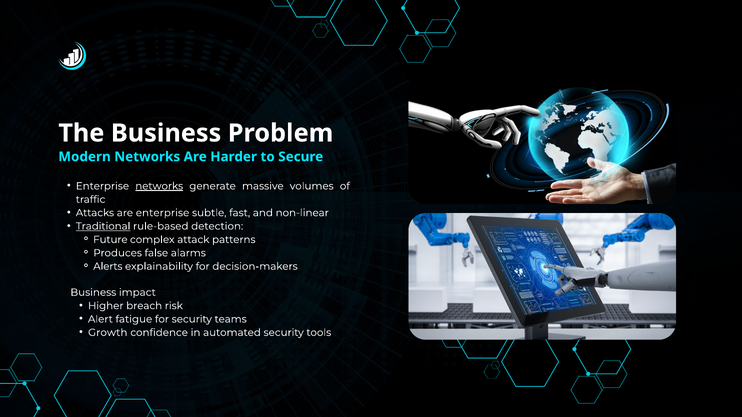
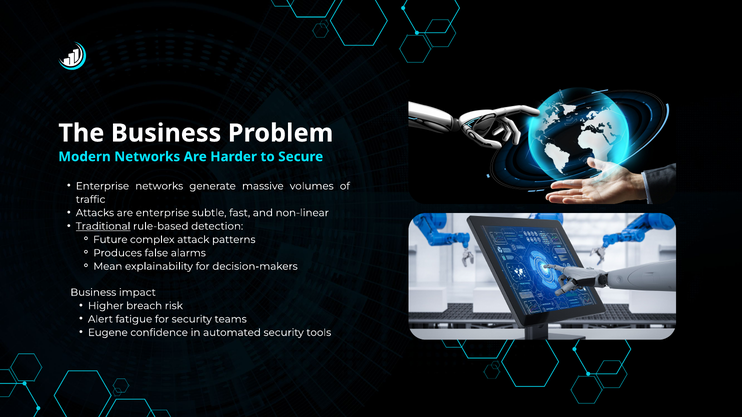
networks underline: present -> none (159, 186)
Alerts: Alerts -> Mean (108, 267)
Growth: Growth -> Eugene (108, 333)
